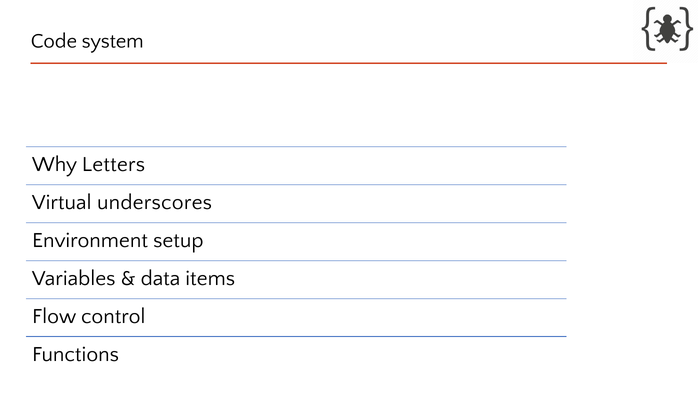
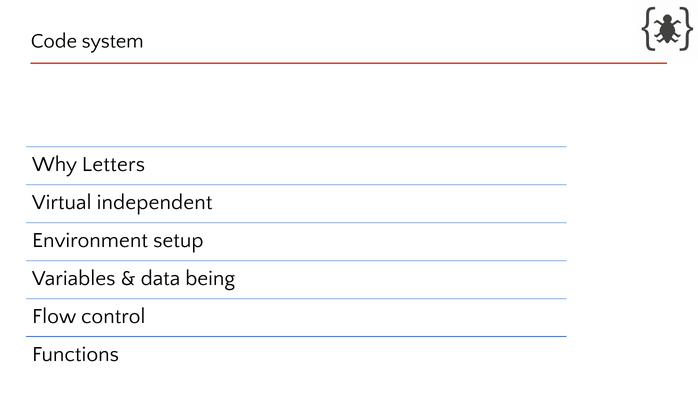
underscores: underscores -> independent (155, 202)
items: items -> being (210, 278)
